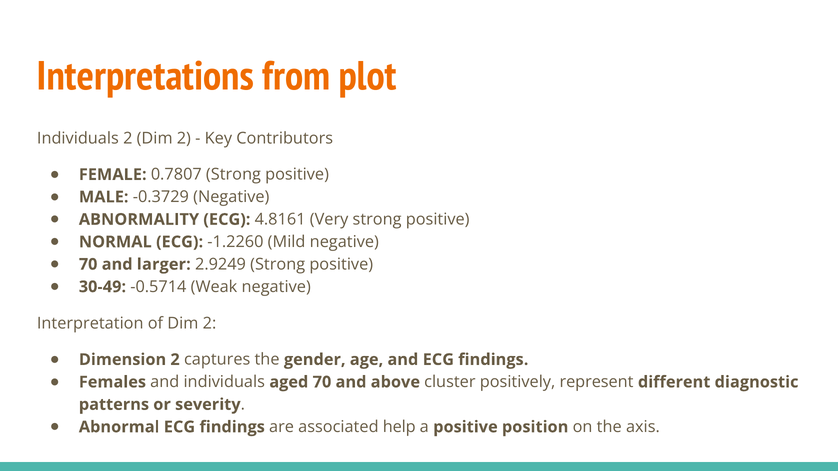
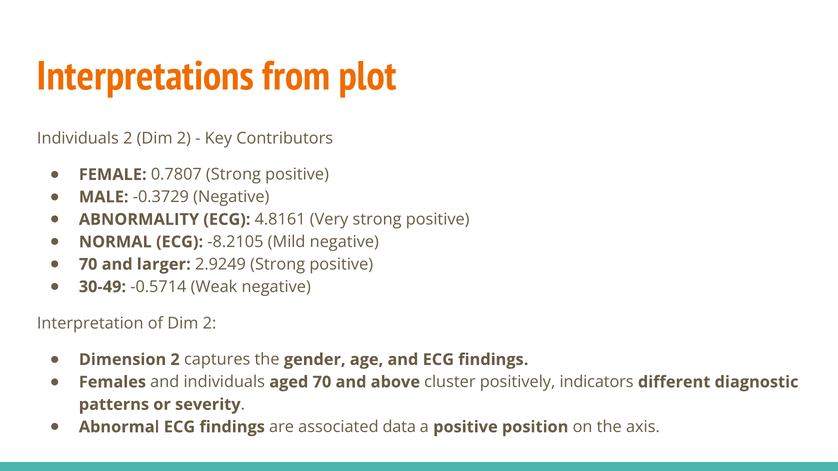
-1.2260: -1.2260 -> -8.2105 (235, 242)
represent: represent -> indicators (597, 382)
help: help -> data (399, 427)
